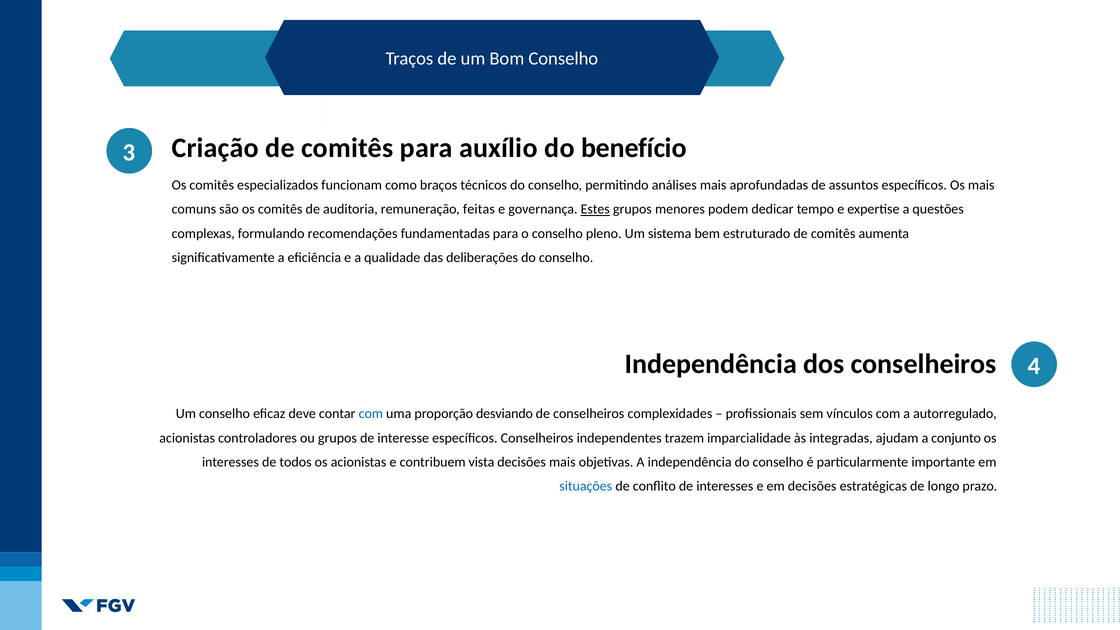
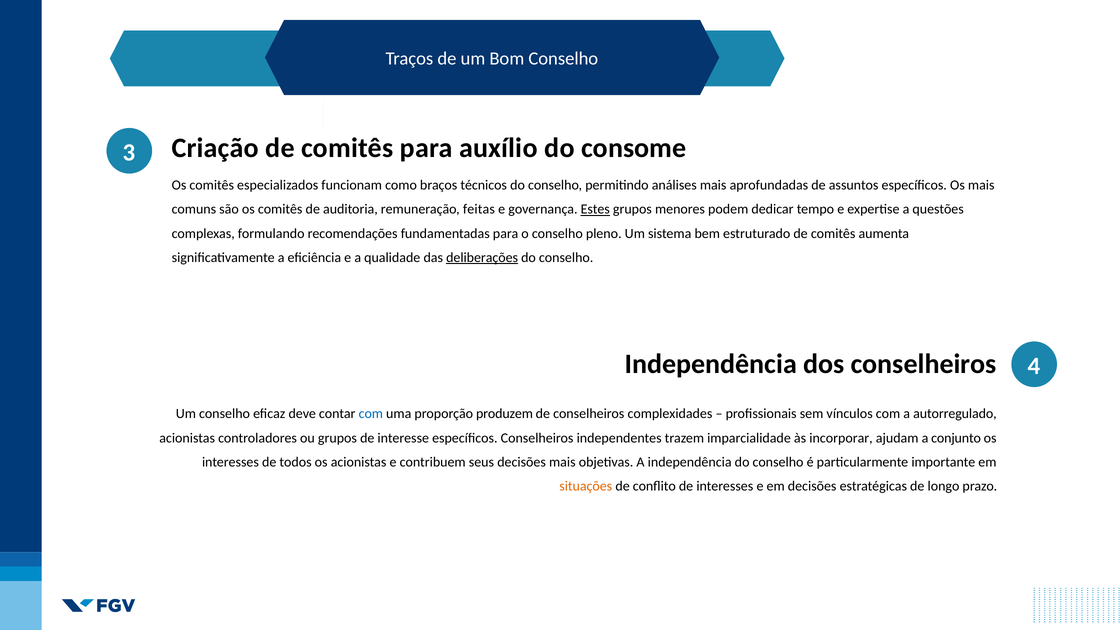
benefício: benefício -> consome (634, 148)
deliberações underline: none -> present (482, 258)
desviando: desviando -> produzem (504, 414)
integradas: integradas -> incorporar (841, 438)
vista: vista -> seus (481, 462)
situações colour: blue -> orange (586, 486)
